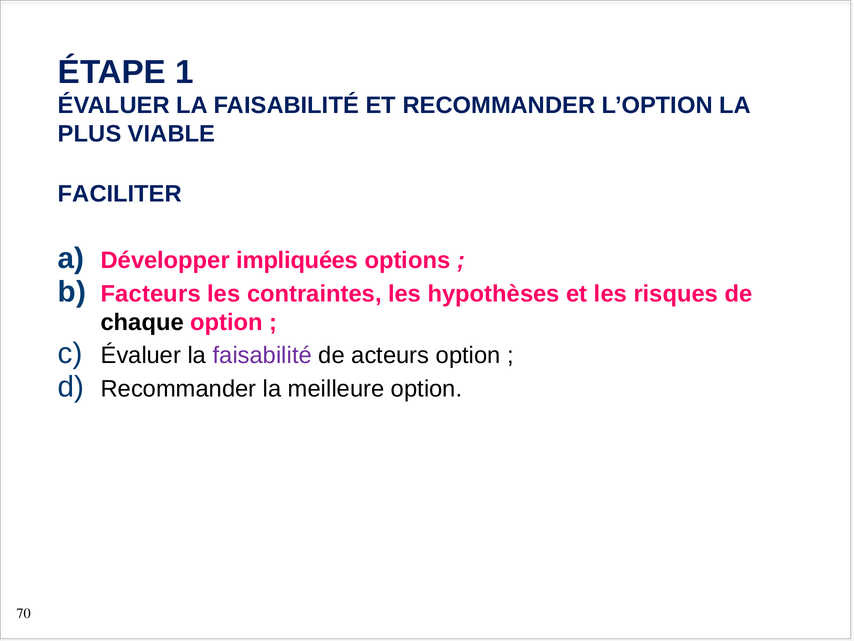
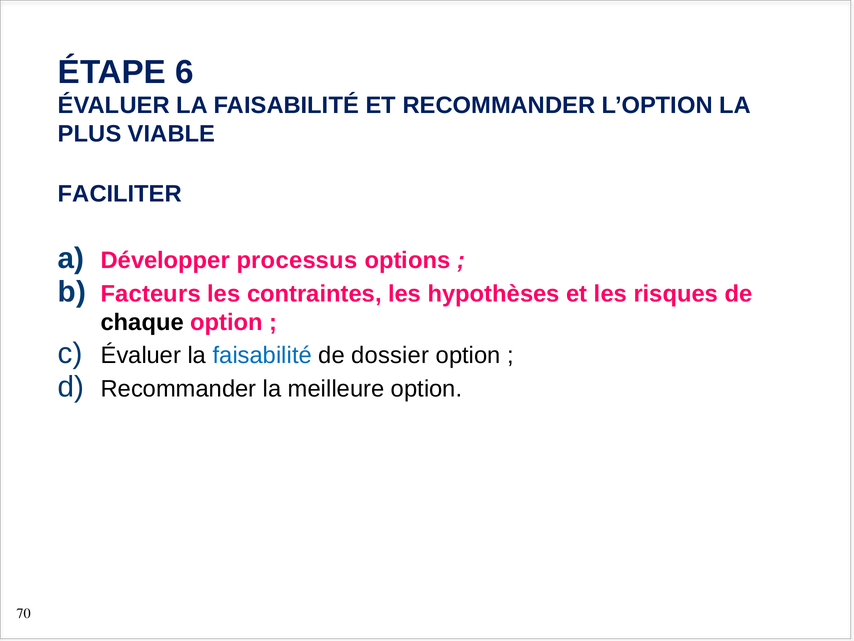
1: 1 -> 6 (184, 72)
impliquées: impliquées -> processus (297, 260)
faisabilité colour: purple -> blue (262, 355)
acteurs: acteurs -> dossier (390, 355)
